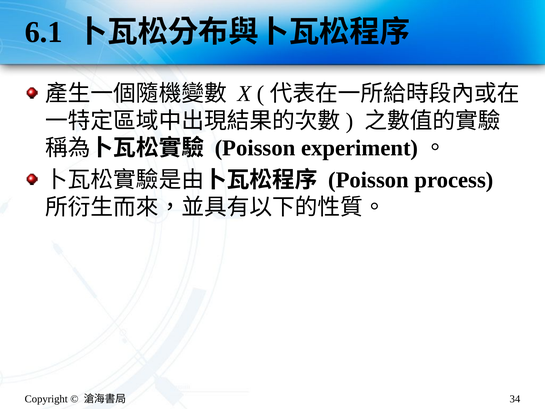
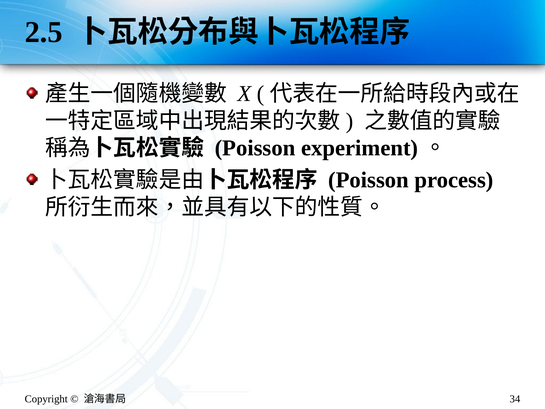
6.1: 6.1 -> 2.5 (44, 32)
